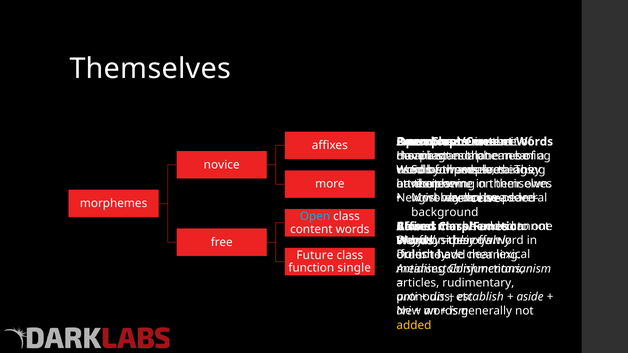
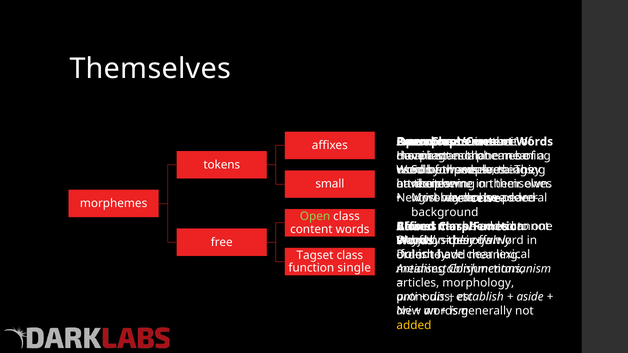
novice: novice -> tokens (222, 165)
more: more -> small (330, 184)
Open colour: light blue -> light green (315, 217)
Future: Future -> Tagset (315, 255)
rudimentary: rudimentary -> morphology (478, 283)
